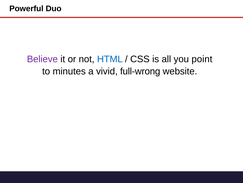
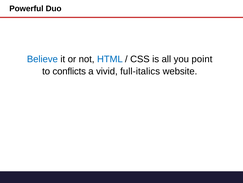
Believe colour: purple -> blue (42, 59)
minutes: minutes -> conflicts (69, 71)
full-wrong: full-wrong -> full-italics (140, 71)
